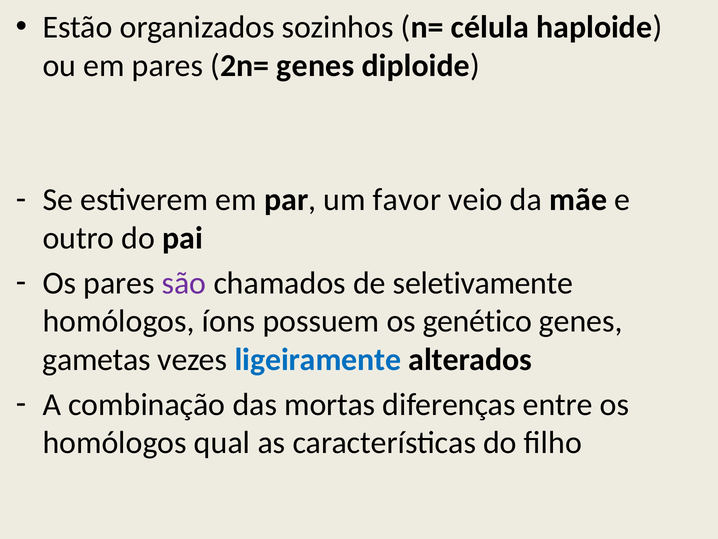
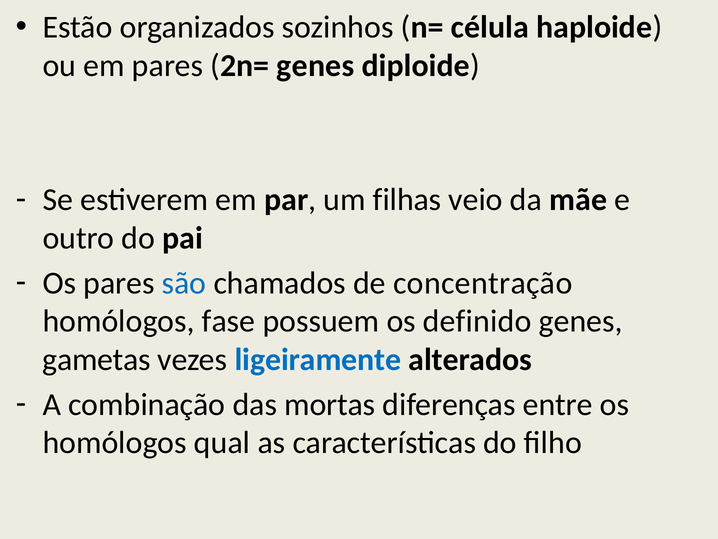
favor: favor -> filhas (407, 200)
são colour: purple -> blue (184, 283)
seletivamente: seletivamente -> concentração (483, 283)
íons: íons -> fase (229, 321)
genético: genético -> definido (477, 321)
